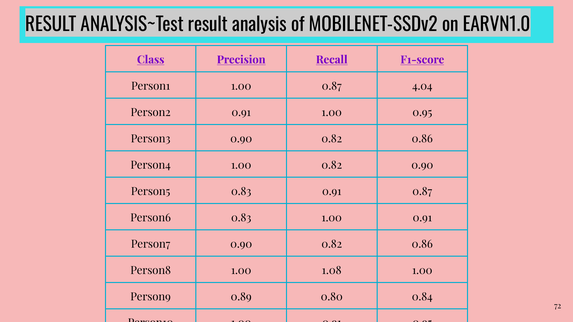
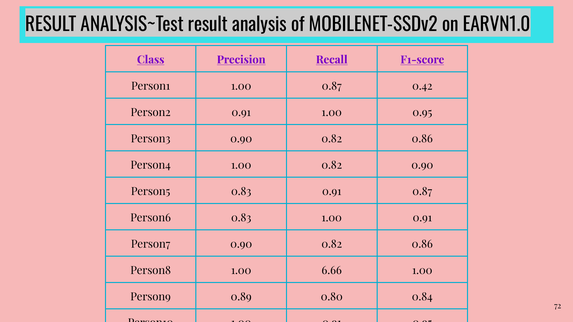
4.04: 4.04 -> 0.42 (422, 86)
1.08: 1.08 -> 6.66 (332, 271)
